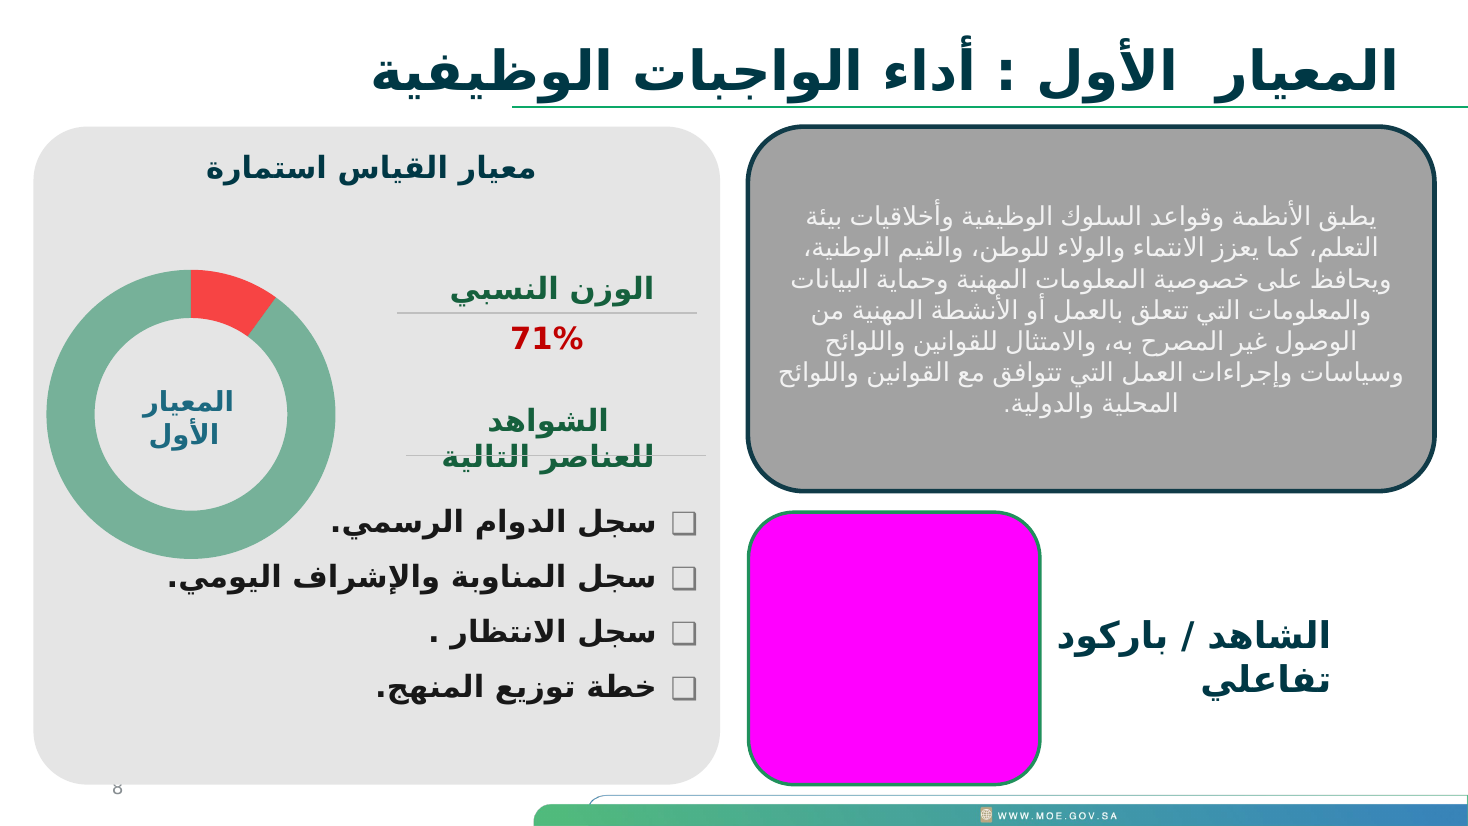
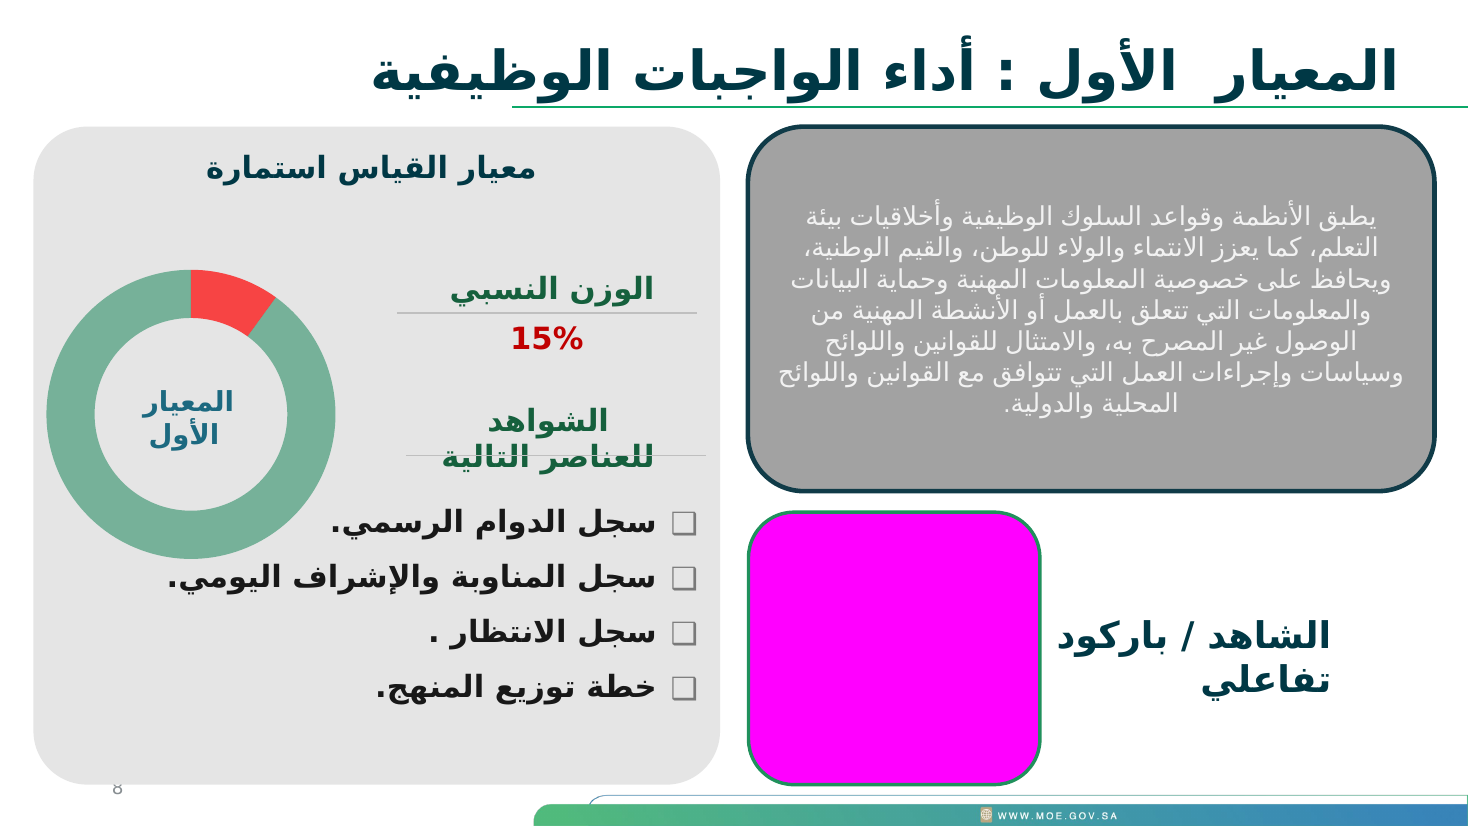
71%: 71% -> 15% (547, 339)
